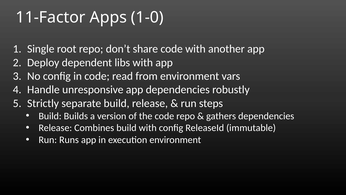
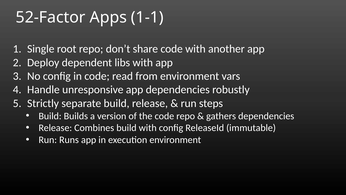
11-Factor: 11-Factor -> 52-Factor (51, 17)
1-0: 1-0 -> 1-1 (147, 17)
